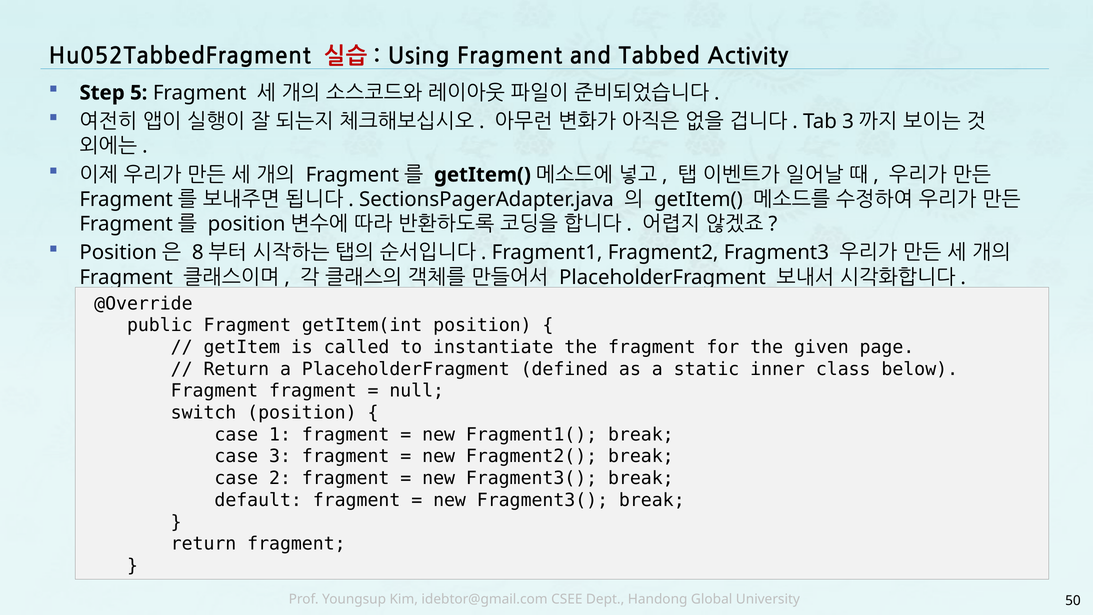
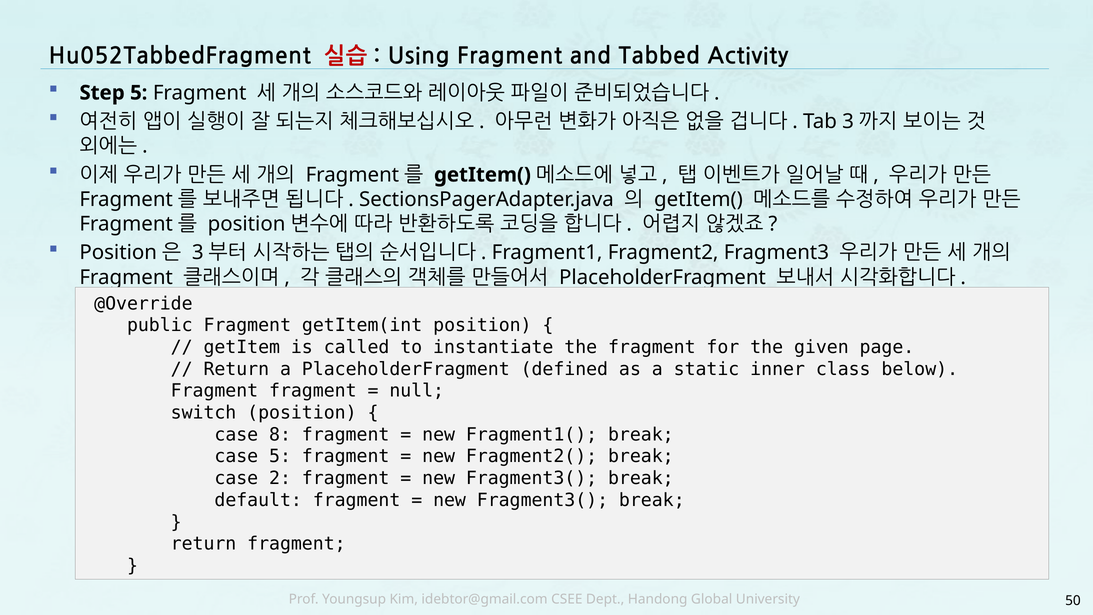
8: 8 -> 3 (198, 253)
1: 1 -> 8 (280, 434)
case 3: 3 -> 5 (280, 456)
